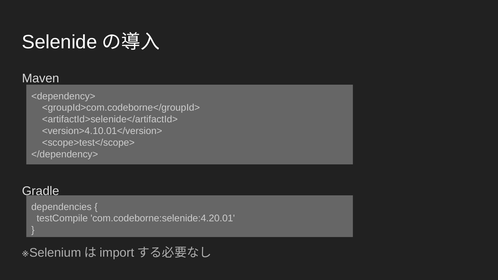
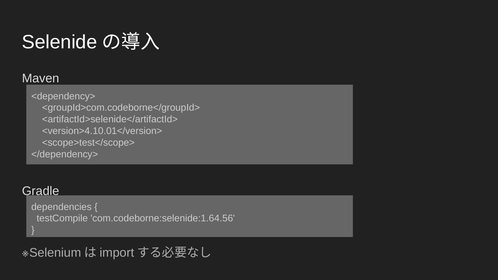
com.codeborne:selenide:4.20.01: com.codeborne:selenide:4.20.01 -> com.codeborne:selenide:1.64.56 (163, 219)
